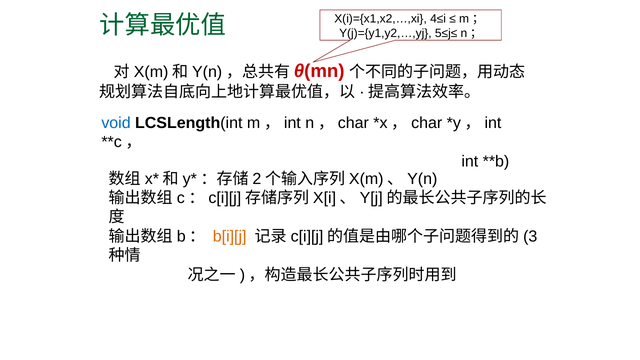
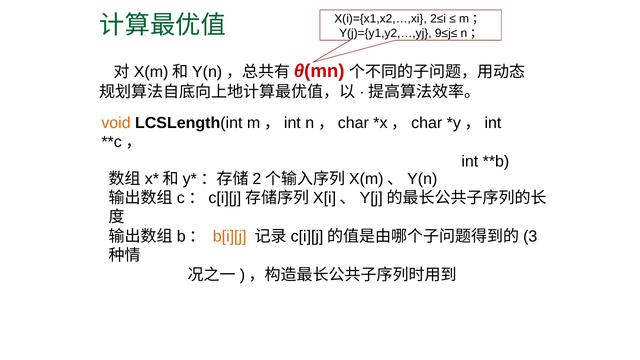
4≤i: 4≤i -> 2≤i (438, 19)
5≤j≤: 5≤j≤ -> 9≤j≤ (446, 33)
void colour: blue -> orange (116, 123)
